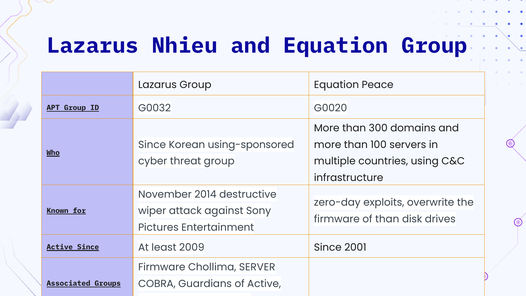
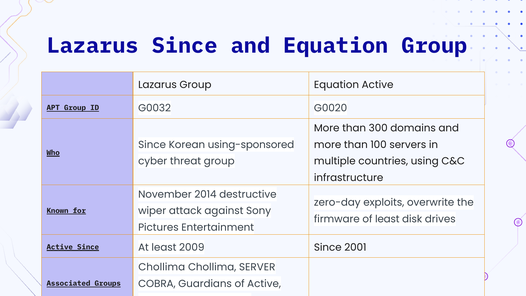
Lazarus Nhieu: Nhieu -> Since (185, 46)
Equation Peace: Peace -> Active (378, 85)
of than: than -> least (387, 219)
Firmware: Firmware -> Chollima (162, 267)
